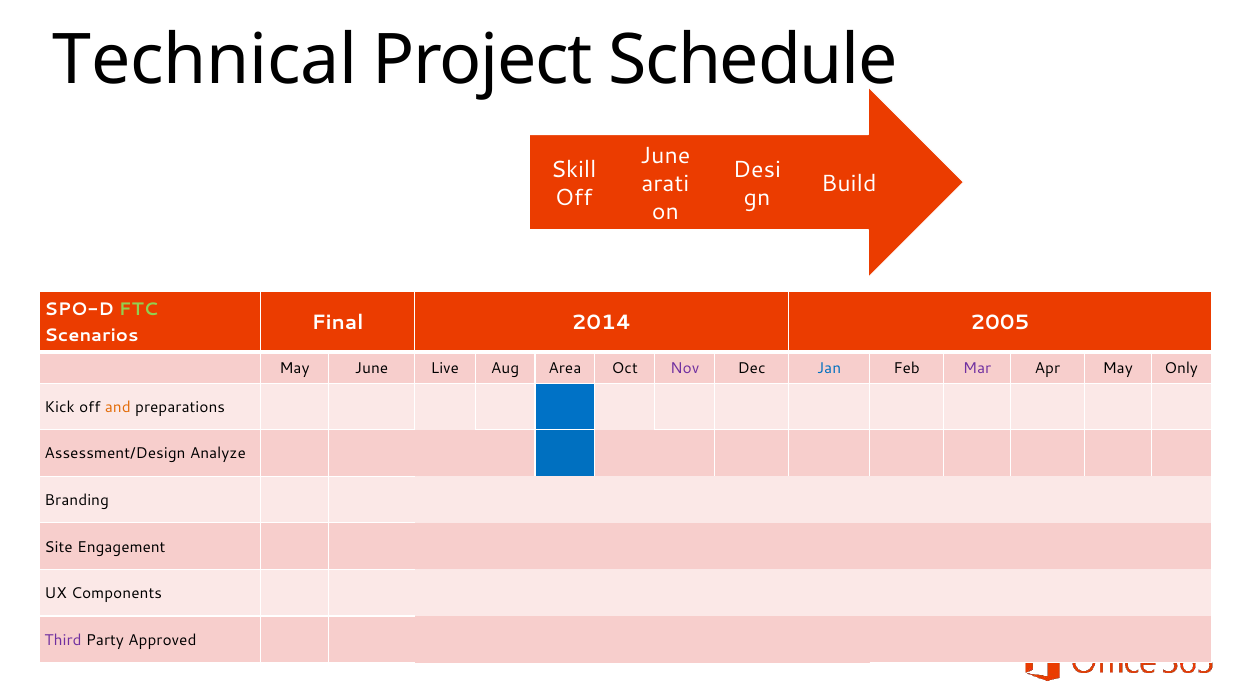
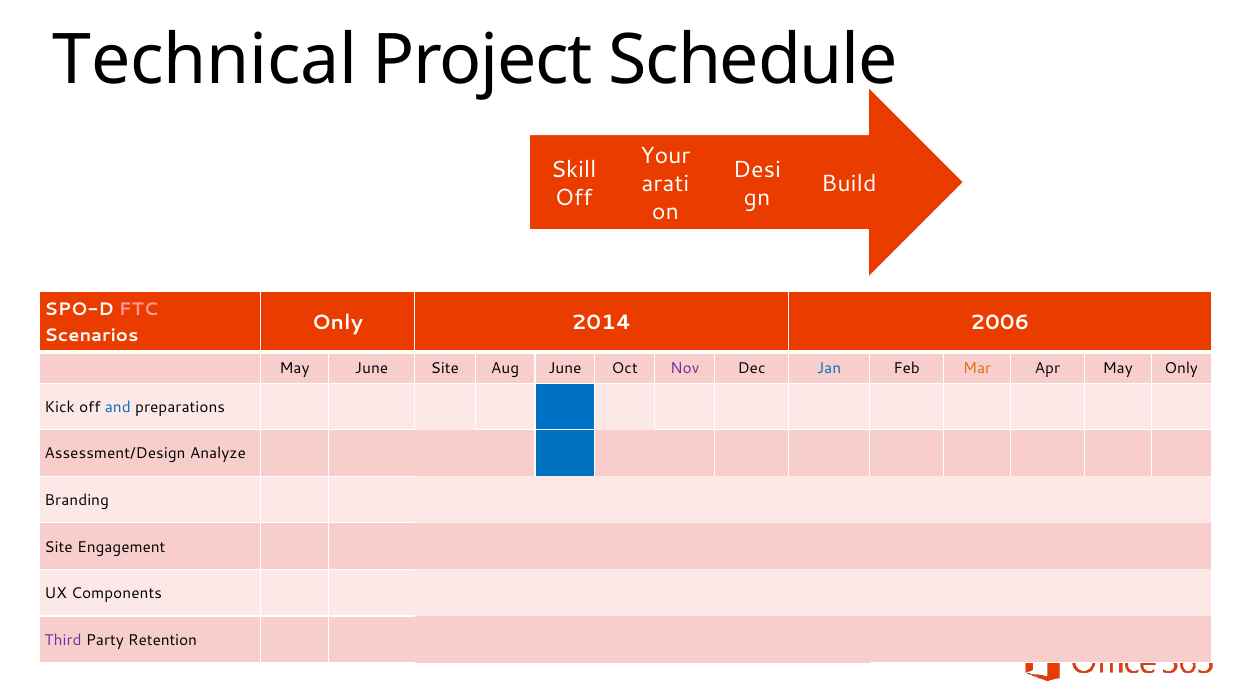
June: June -> Your (665, 156)
FTC colour: light green -> pink (138, 310)
Final: Final -> Only (338, 323)
2005: 2005 -> 2006 (1000, 323)
June Live: Live -> Site (445, 368)
Aug Area: Area -> June (565, 368)
Mar colour: purple -> orange (977, 368)
and colour: orange -> blue (118, 407)
Approved: Approved -> Retention (162, 640)
